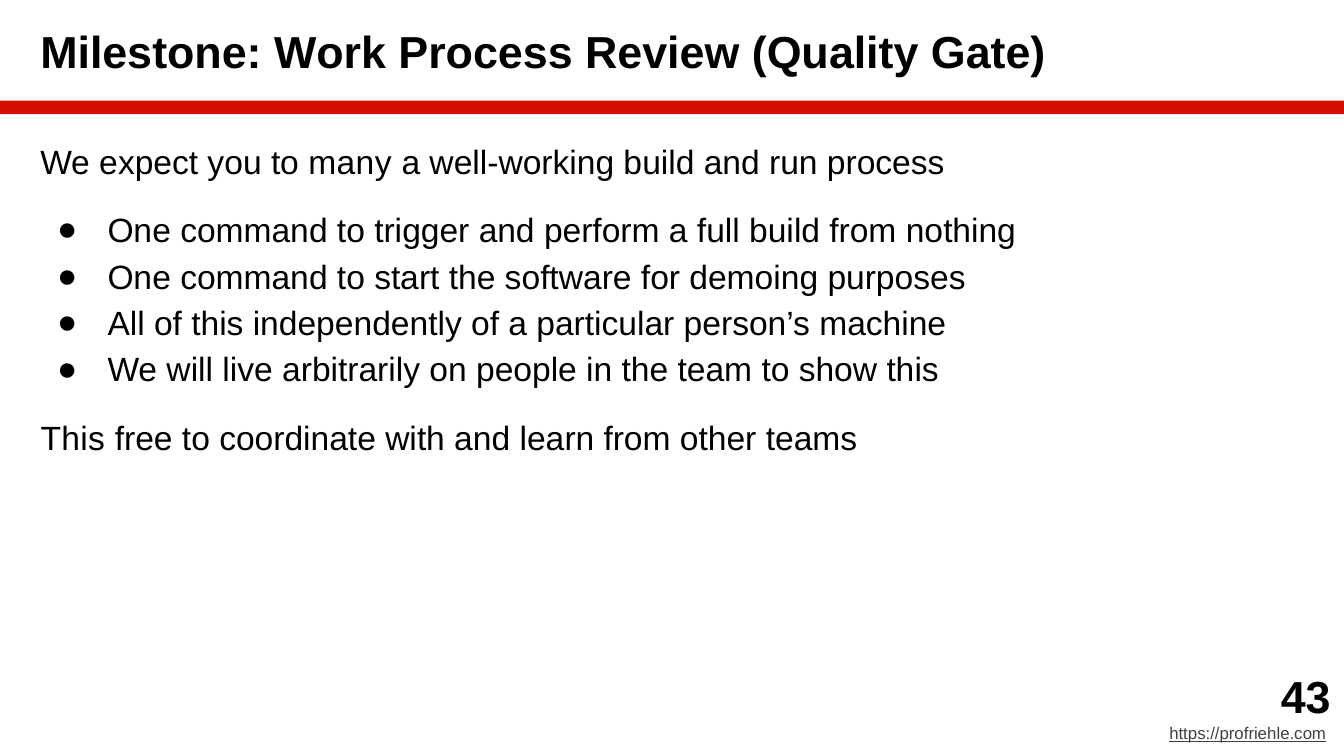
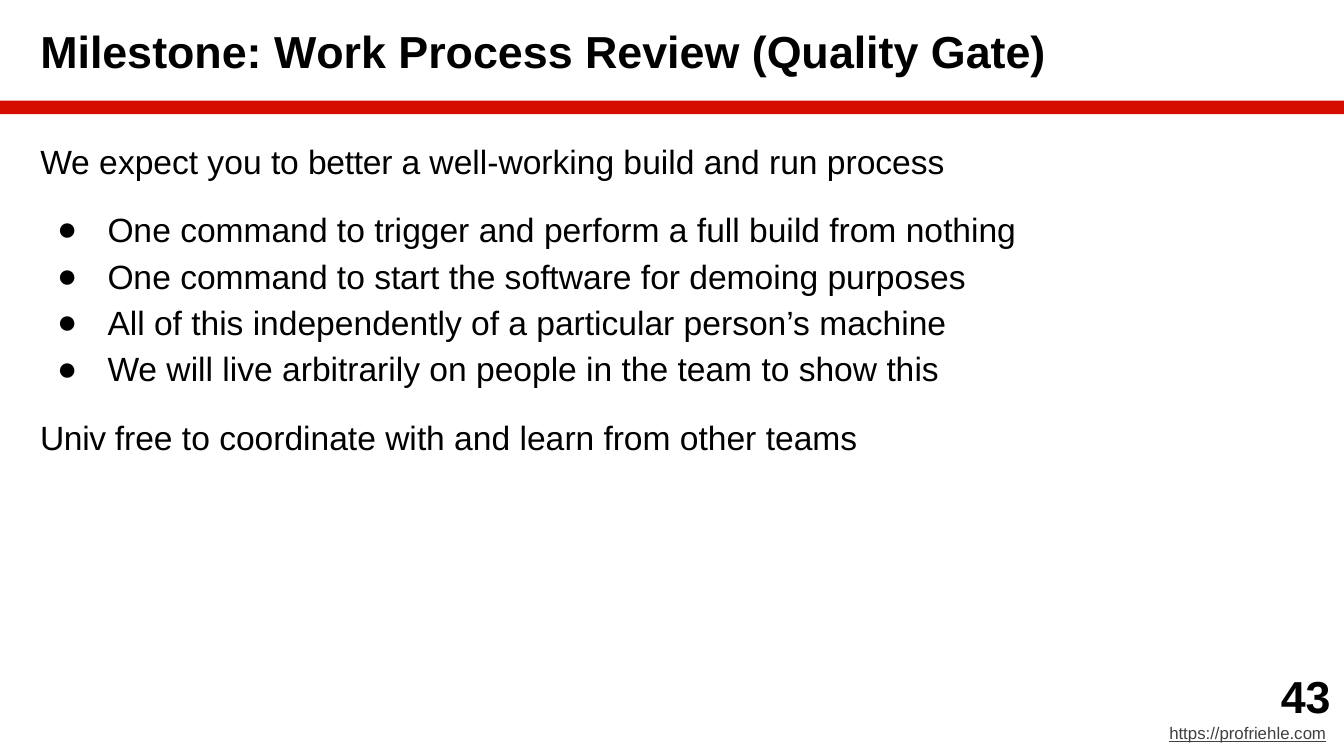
many: many -> better (350, 163)
This: This -> Univ (73, 439)
